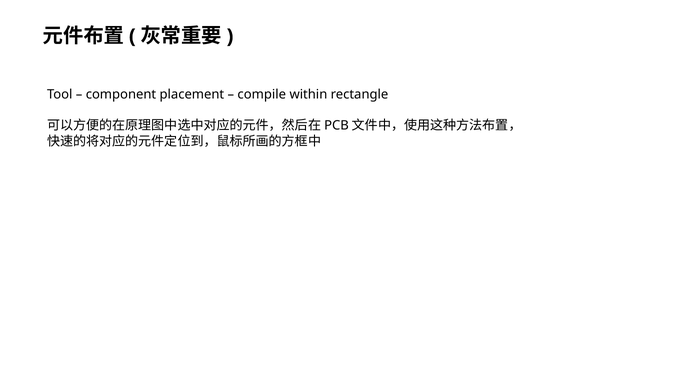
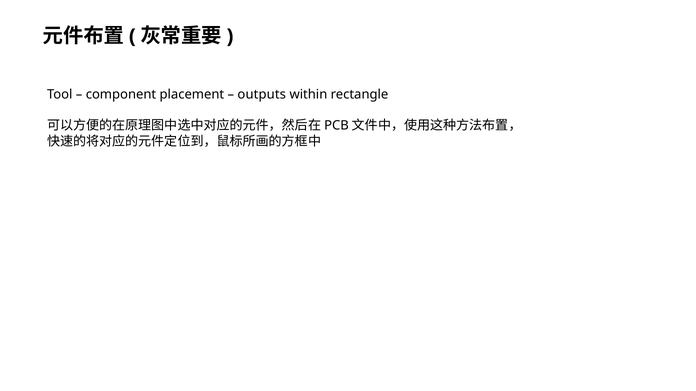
compile: compile -> outputs (262, 94)
